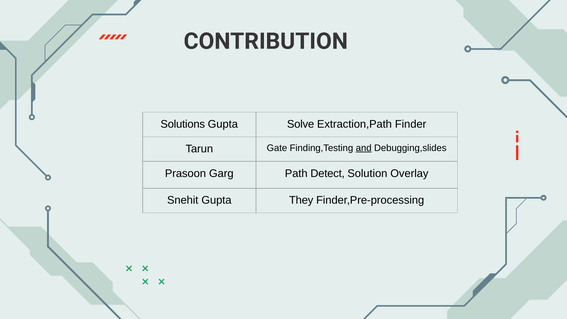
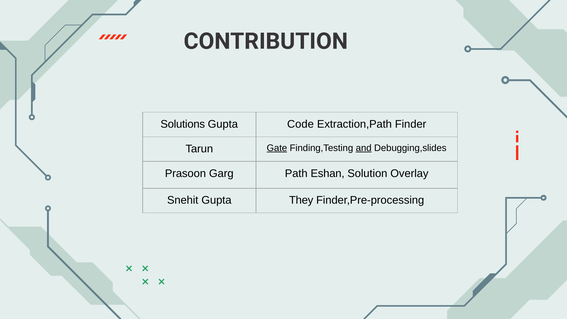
Solve: Solve -> Code (300, 124)
Gate underline: none -> present (277, 148)
Detect: Detect -> Eshan (328, 173)
